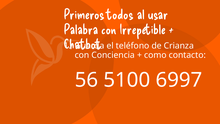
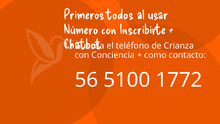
Palabra: Palabra -> Número (81, 30)
Irrepetible: Irrepetible -> Inscribirte (143, 30)
6997: 6997 -> 1772 (179, 80)
